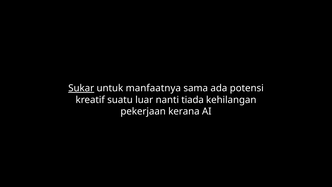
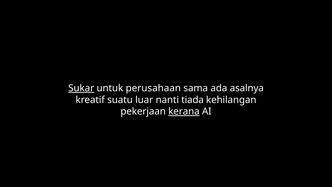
manfaatnya: manfaatnya -> perusahaan (153, 88)
potensi: potensi -> asalnya (247, 88)
kerana underline: none -> present (184, 111)
